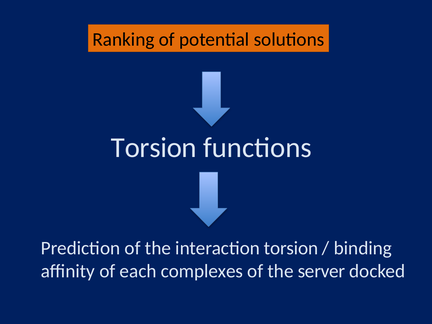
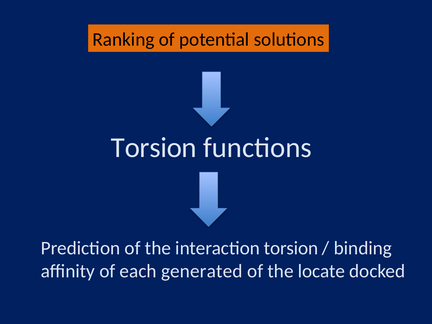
complexes: complexes -> generated (202, 271)
server: server -> locate (321, 271)
